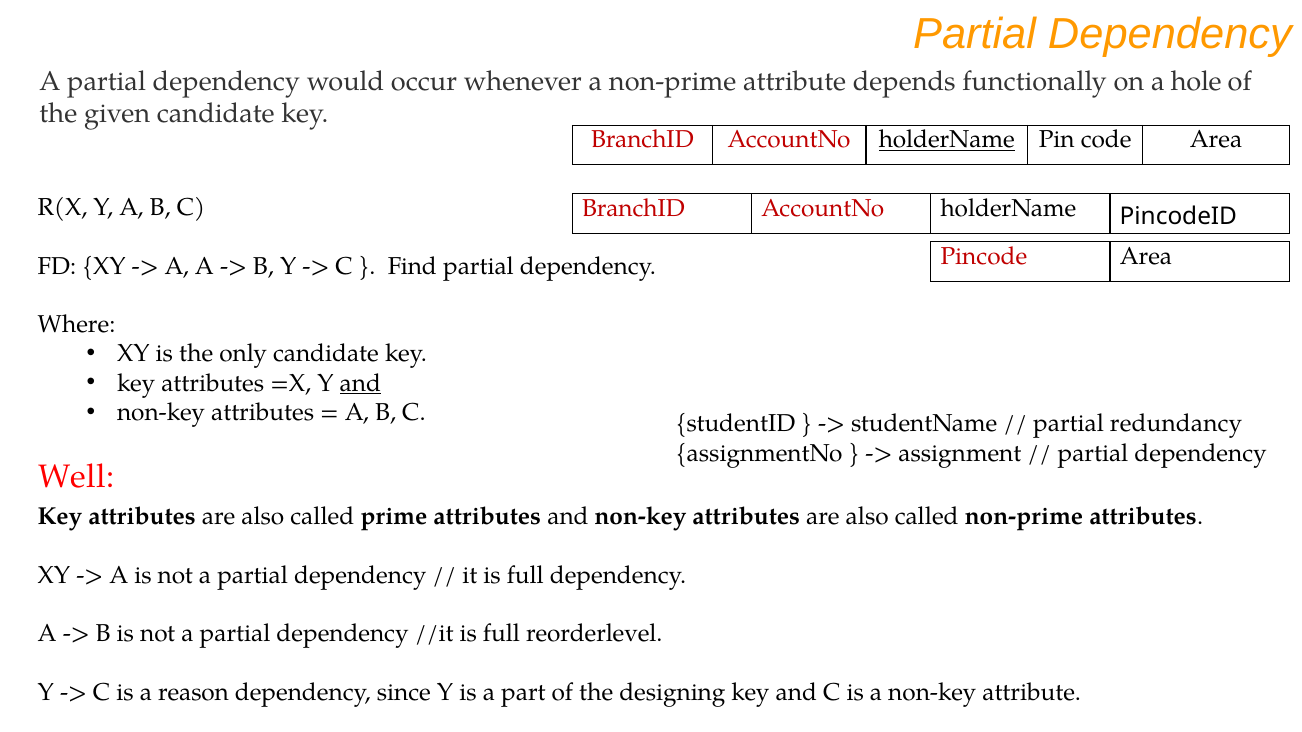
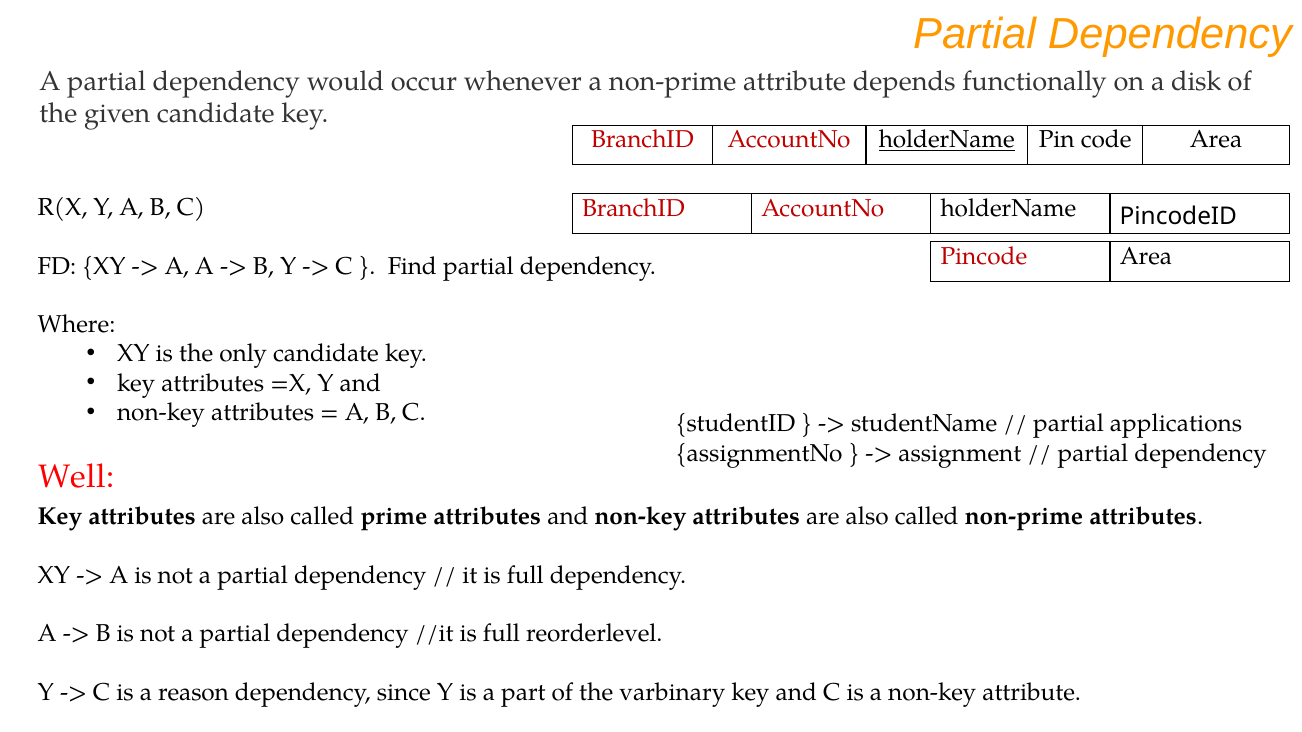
hole: hole -> disk (1196, 82)
and underline: present -> none (360, 383)
redundancy: redundancy -> applications (1176, 424)
designing: designing -> varbinary (672, 692)
